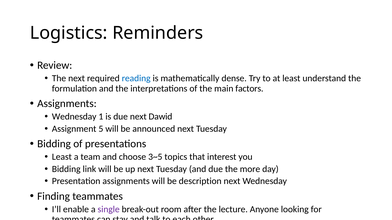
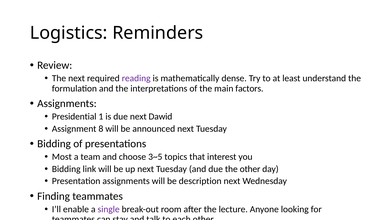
reading colour: blue -> purple (136, 79)
Wednesday: Wednesday -> Presidential (74, 117)
5: 5 -> 8 (101, 129)
Least: Least -> Most (62, 157)
the more: more -> other (250, 169)
